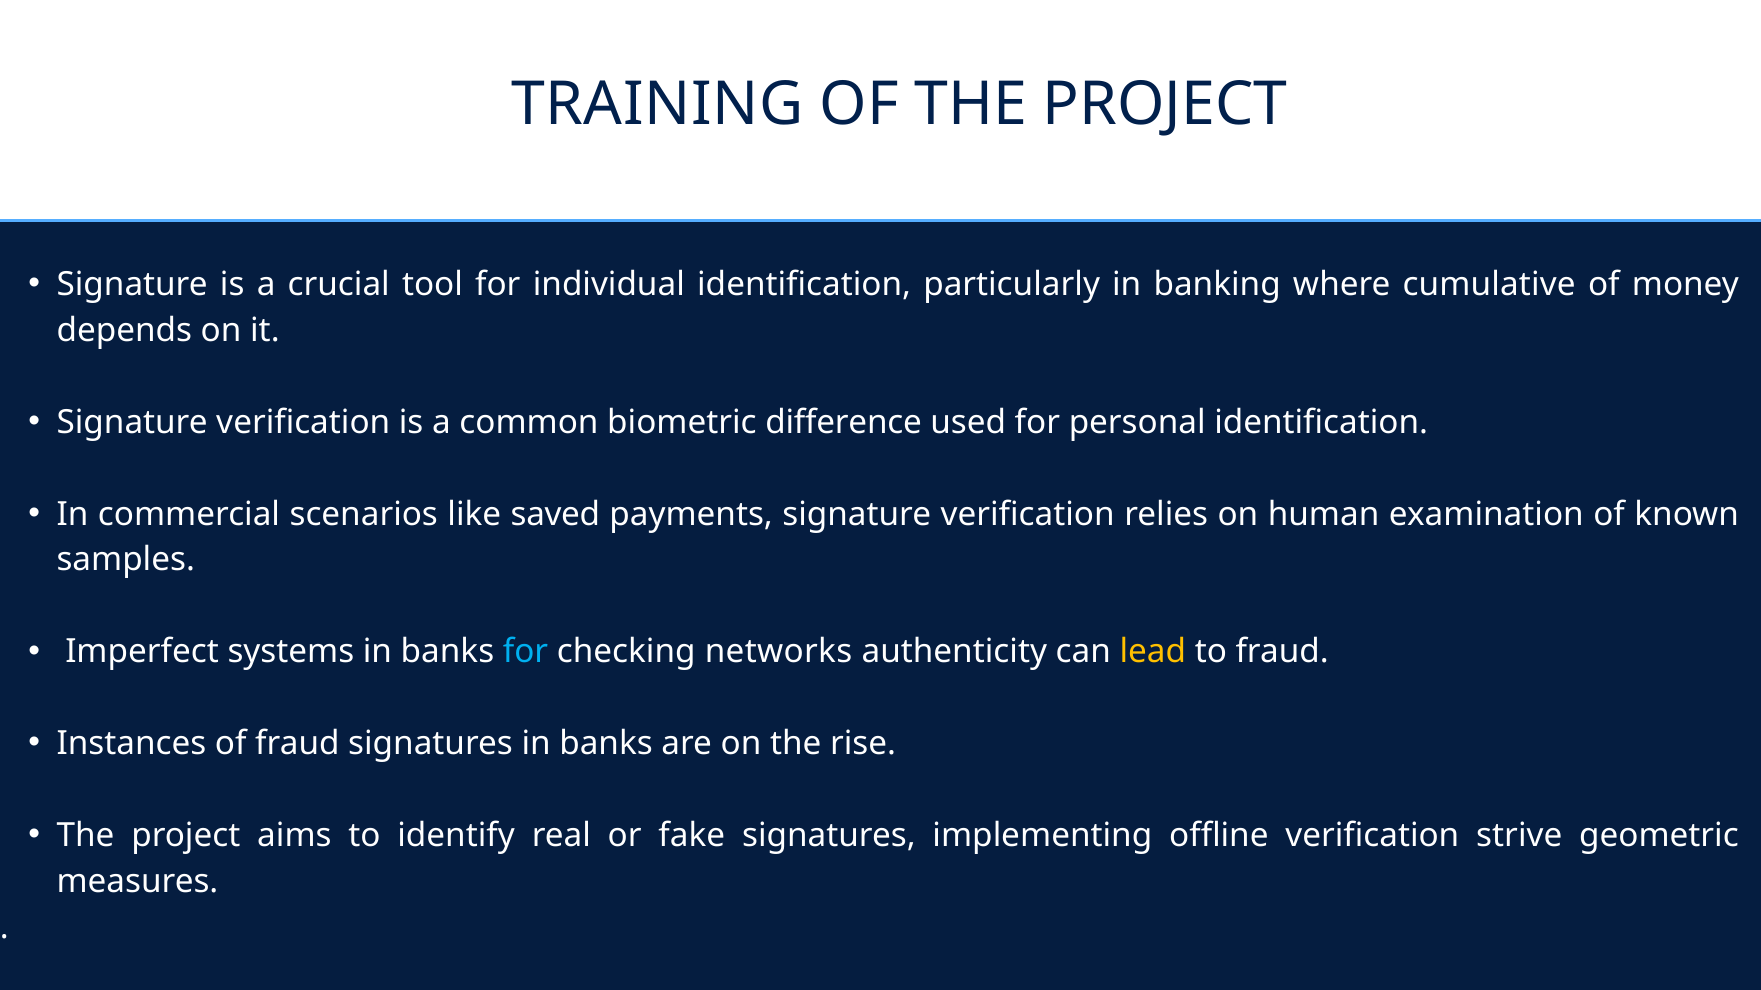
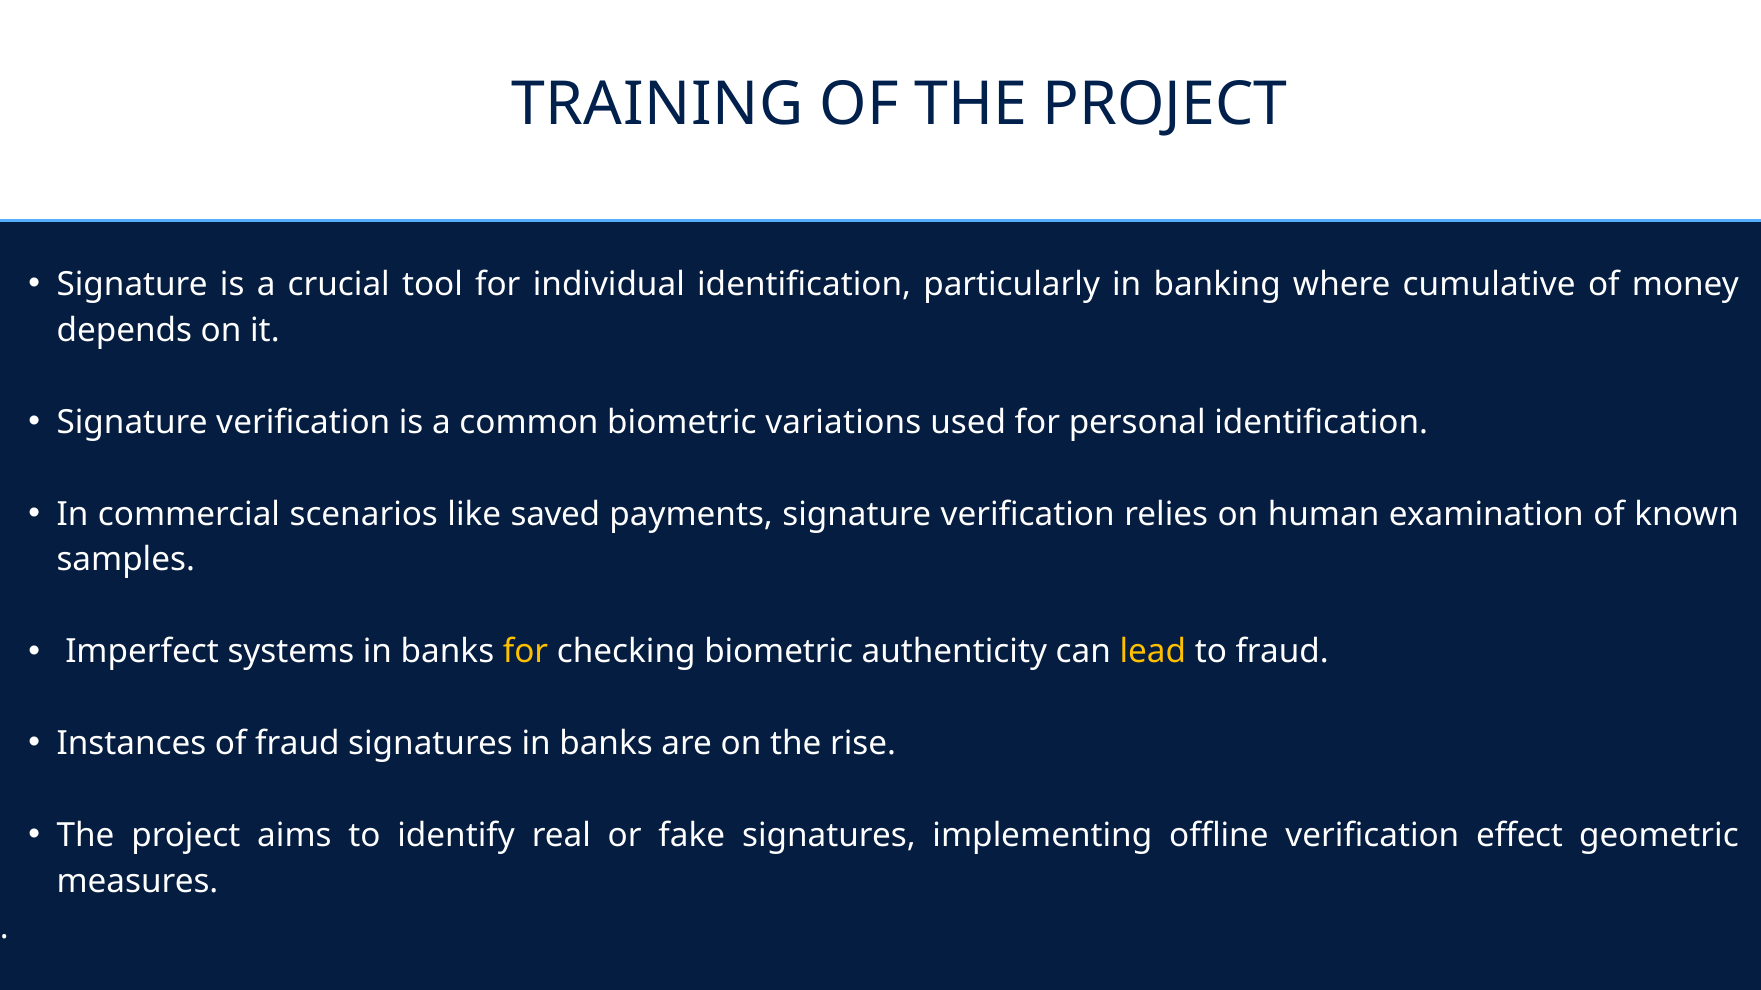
difference: difference -> variations (843, 422)
for colour: light blue -> yellow (525, 652)
checking networks: networks -> biometric (779, 652)
strive: strive -> effect (1519, 836)
